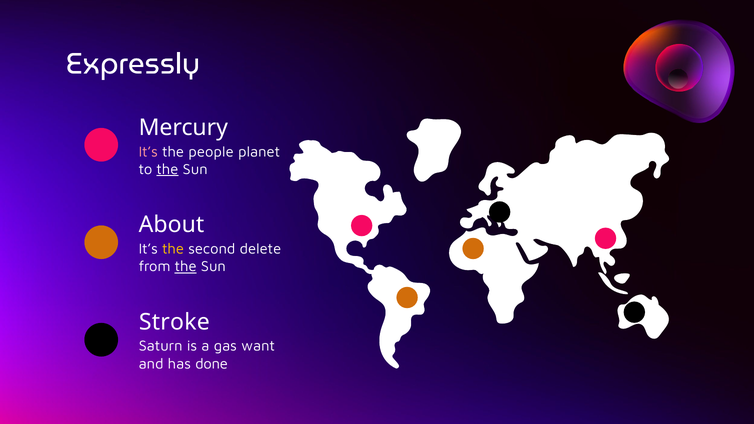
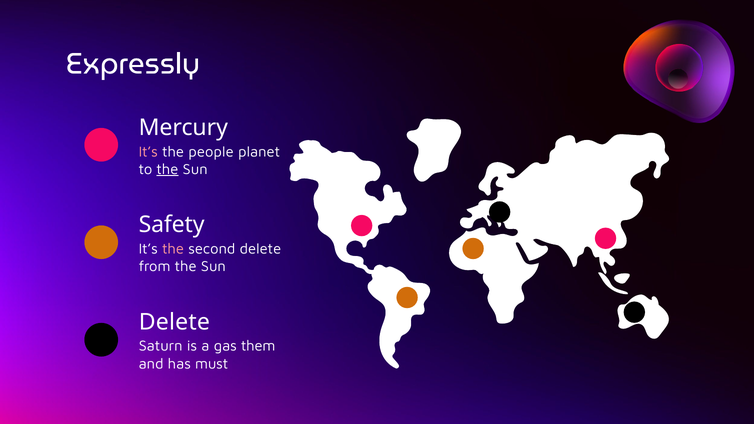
About: About -> Safety (172, 225)
the colour: yellow -> pink (173, 249)
the underline: present -> none (186, 267)
Stroke: Stroke -> Delete (174, 322)
want: want -> them (258, 346)
done: done -> must (212, 364)
